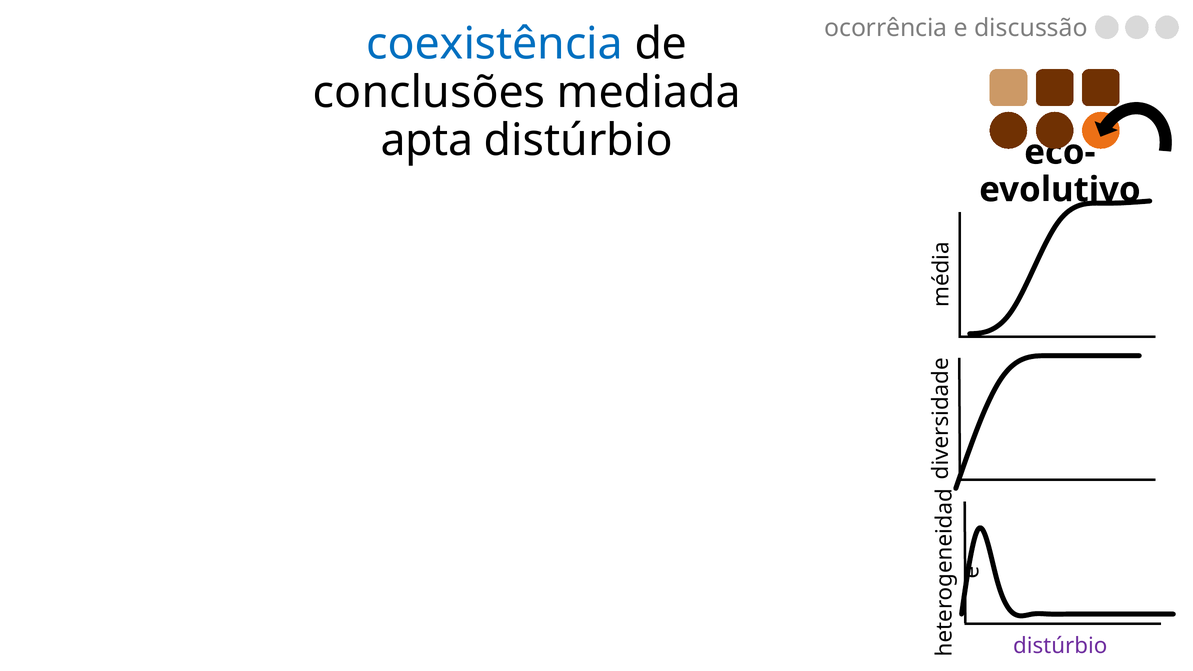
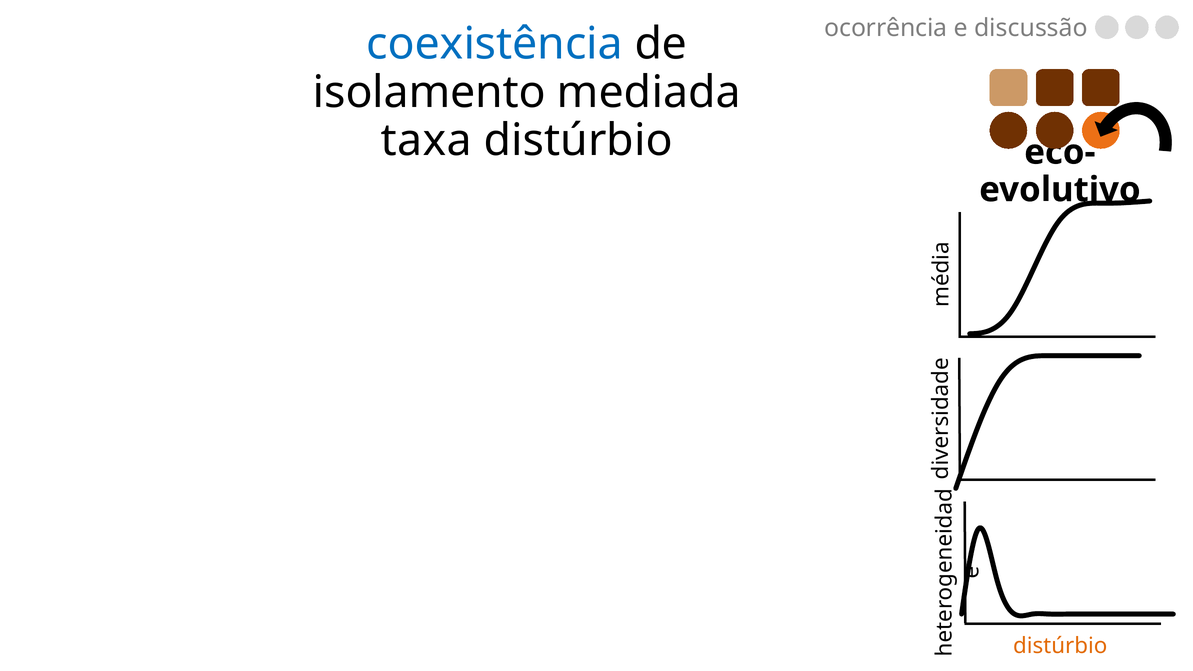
conclusões: conclusões -> isolamento (429, 92)
apta: apta -> taxa (426, 141)
distúrbio colour: purple -> orange (1060, 646)
